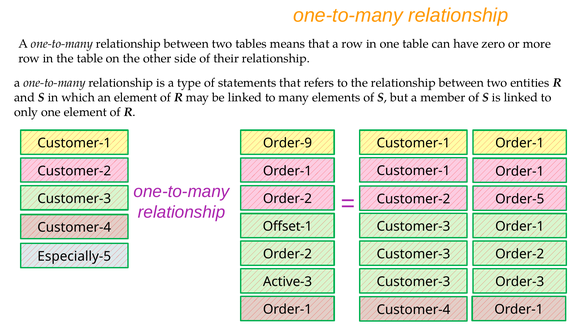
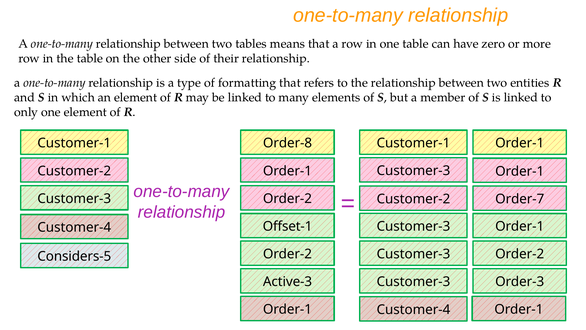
statements: statements -> formatting (247, 83)
Order-9: Order-9 -> Order-8 (287, 143)
Customer-1: Customer-1 -> Customer-3 (413, 171)
Order-5: Order-5 -> Order-7 (520, 199)
Especially-5: Especially-5 -> Considers-5 (74, 256)
